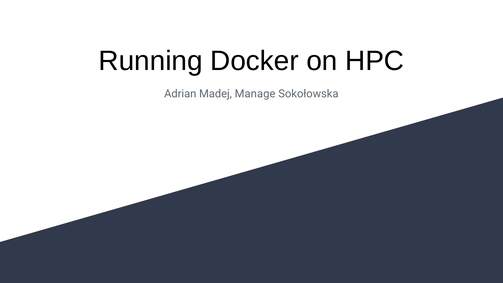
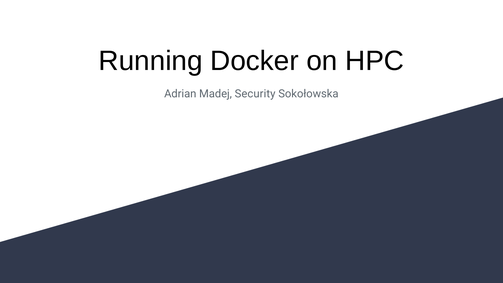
Manage: Manage -> Security (255, 94)
